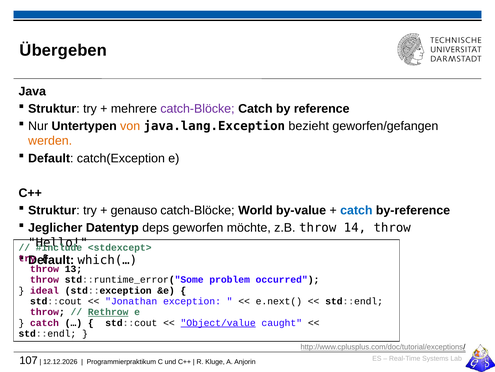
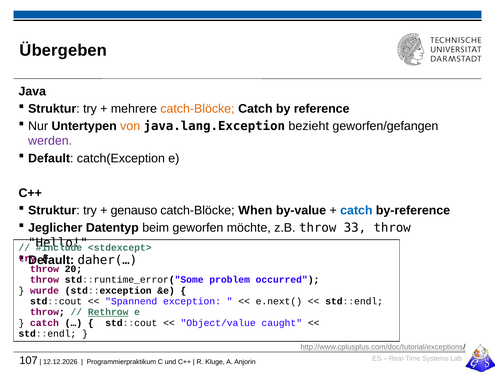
catch-Blöcke colour: purple -> orange (197, 108)
werden colour: orange -> purple (50, 141)
World: World -> When (255, 210)
deps: deps -> beim (156, 227)
14: 14 -> 33 (355, 227)
which(…: which(… -> daher(… (107, 259)
13: 13 -> 20 (73, 268)
ideal: ideal -> wurde (44, 290)
Jonathan: Jonathan -> Spannend (131, 301)
Object/value underline: present -> none (218, 322)
